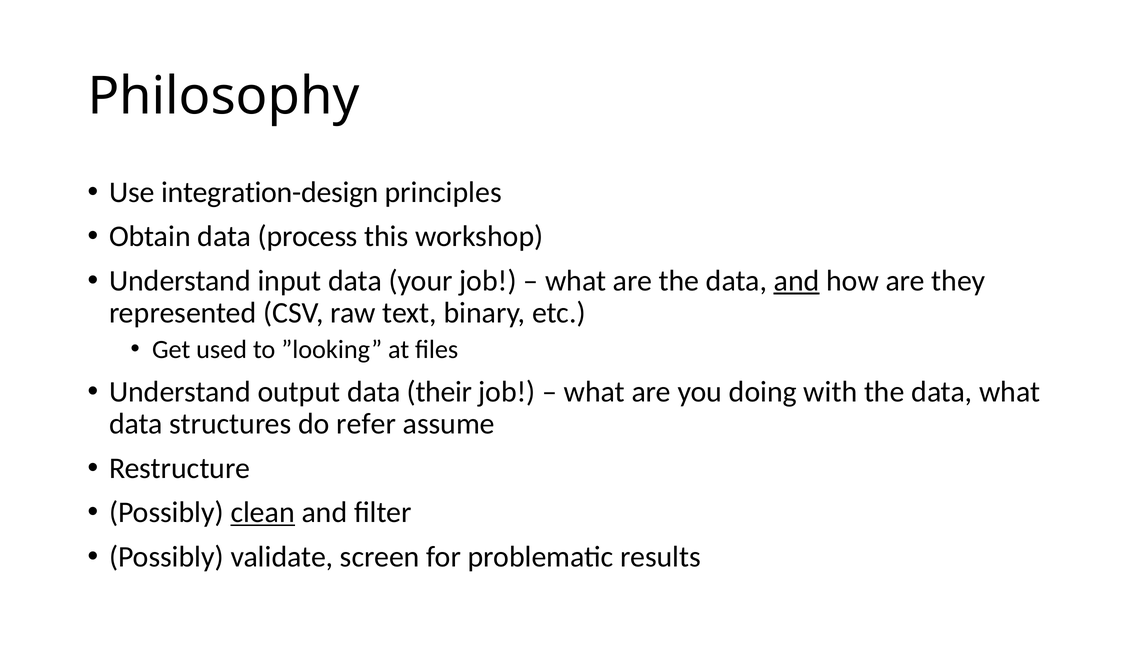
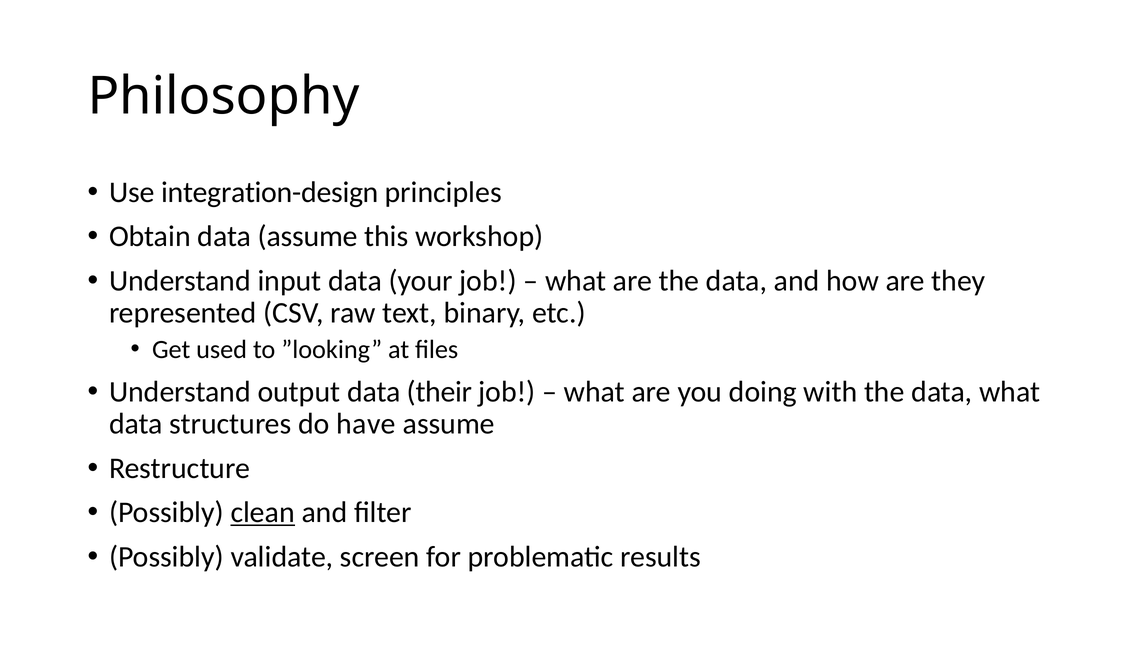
data process: process -> assume (308, 236)
and underline: present -> none (797, 281)
refer: refer -> have (366, 424)
